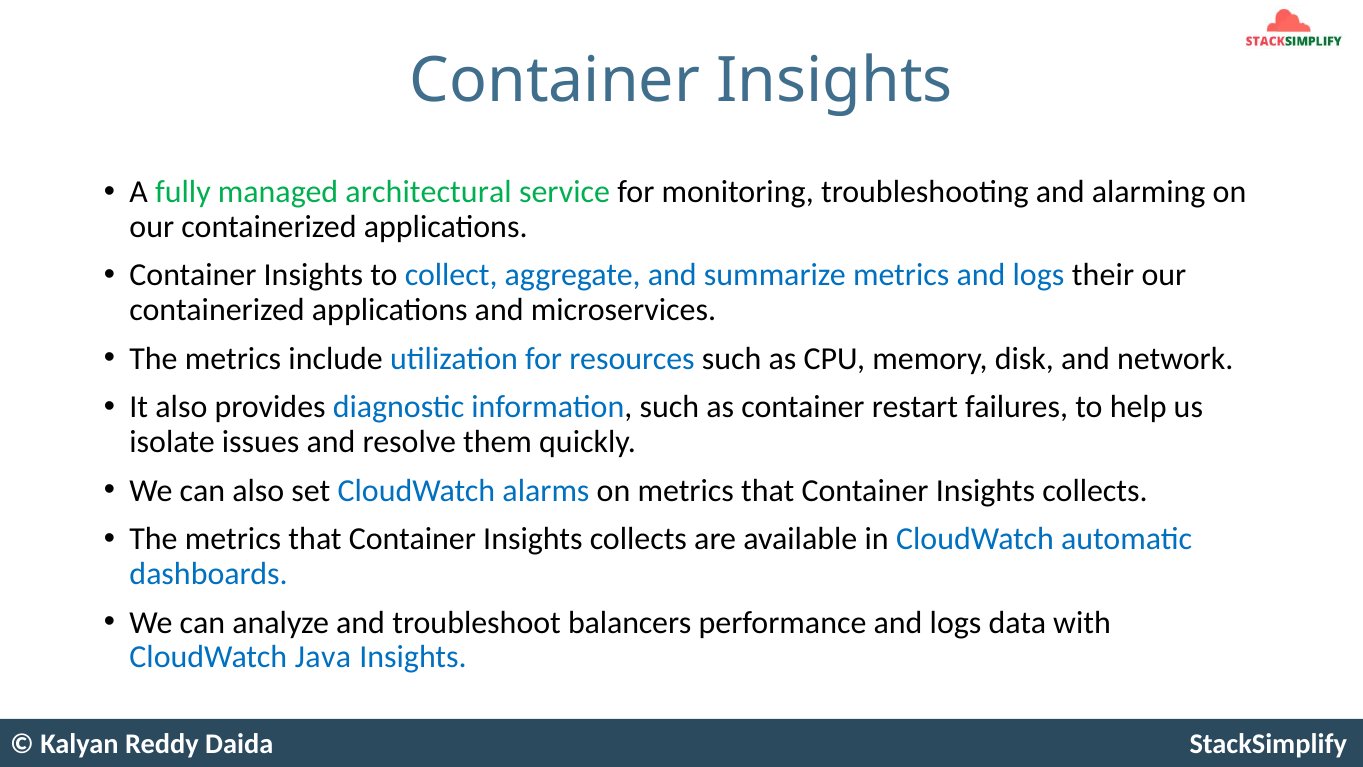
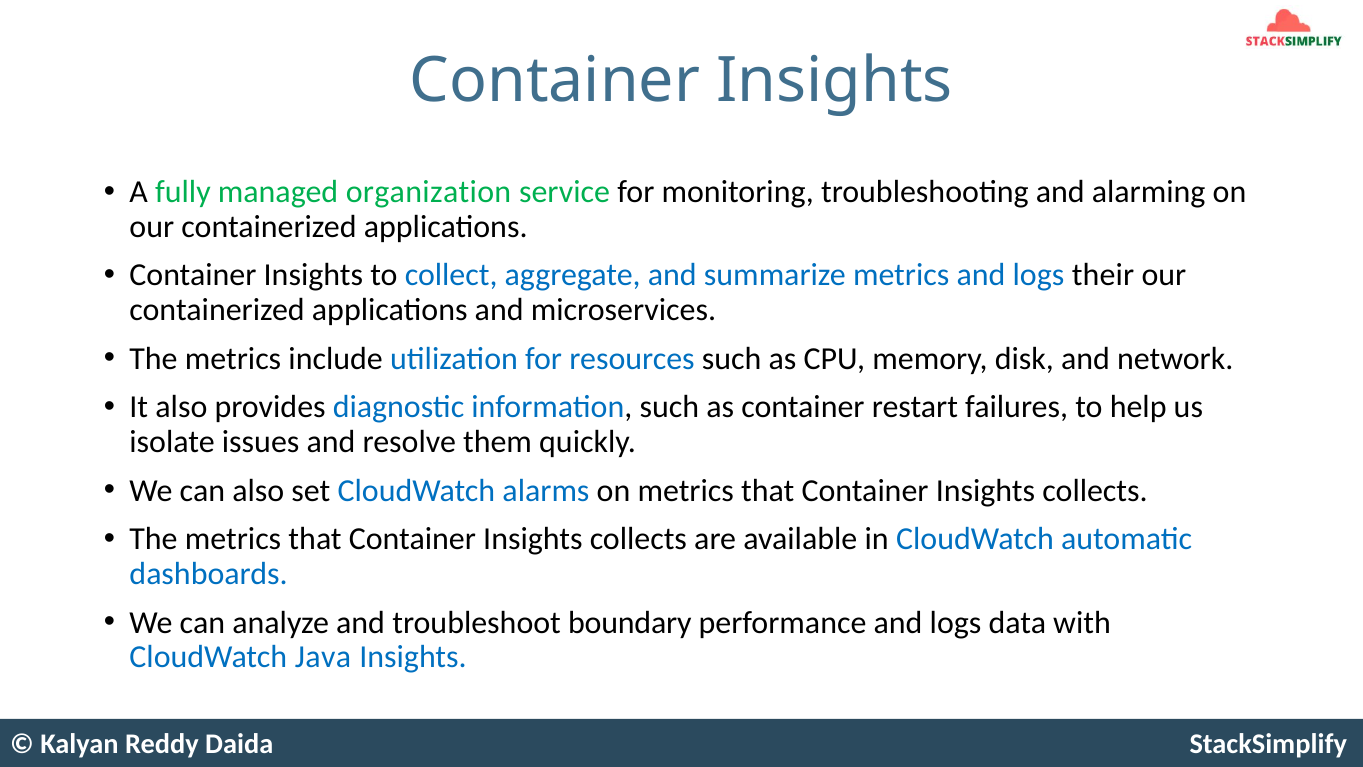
architectural: architectural -> organization (429, 192)
balancers: balancers -> boundary (630, 622)
